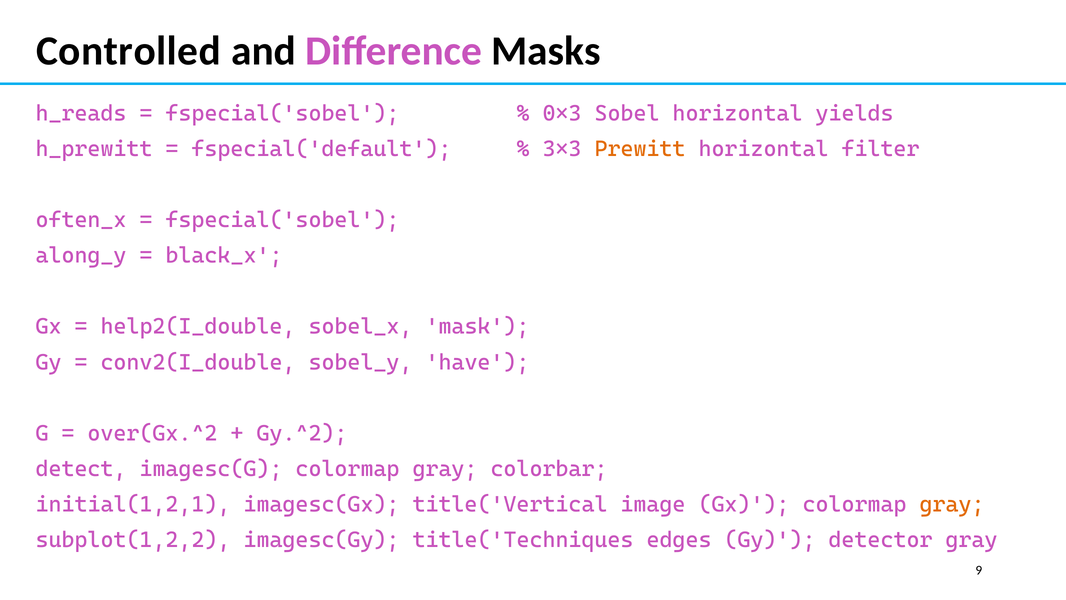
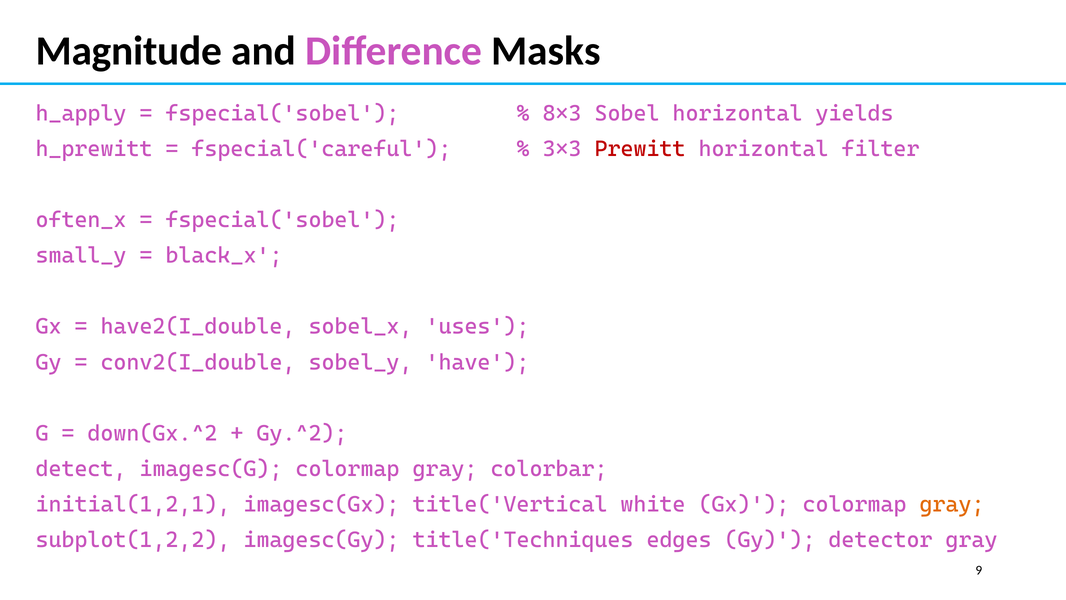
Controlled: Controlled -> Magnitude (129, 51)
h_reads: h_reads -> h_apply (81, 113)
0×3: 0×3 -> 8×3 (562, 113)
fspecial('default: fspecial('default -> fspecial('careful (321, 149)
Prewitt colour: orange -> red (640, 149)
along_y: along_y -> small_y (81, 255)
help2(I_double: help2(I_double -> have2(I_double (198, 326)
mask: mask -> uses (477, 326)
over(Gx.^2: over(Gx.^2 -> down(Gx.^2 (152, 433)
image: image -> white (653, 504)
